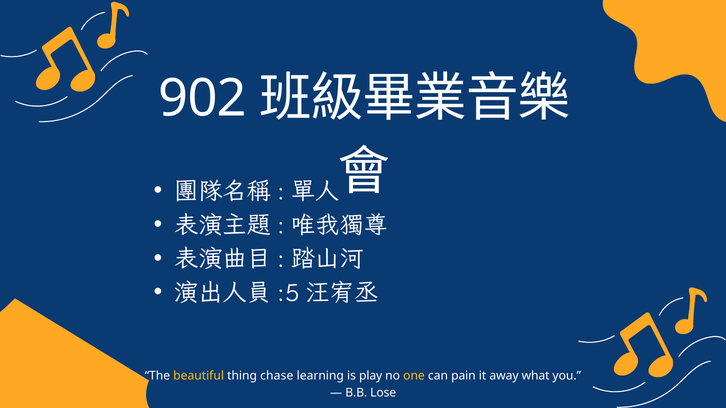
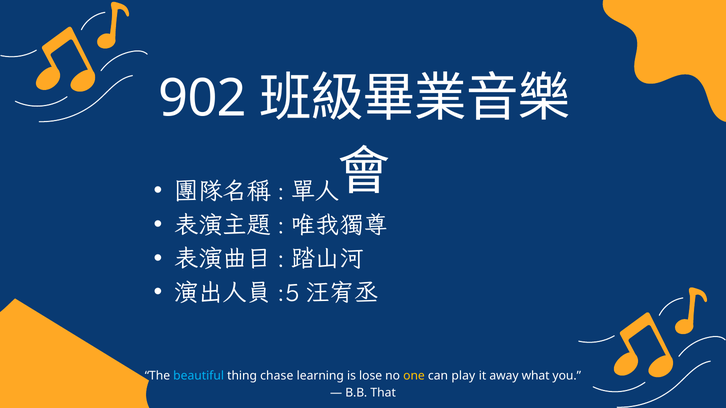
beautiful colour: yellow -> light blue (199, 376)
play: play -> lose (371, 376)
pain: pain -> play (463, 376)
Lose: Lose -> That (383, 393)
